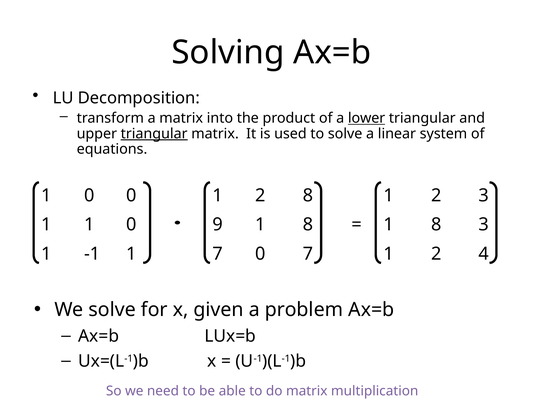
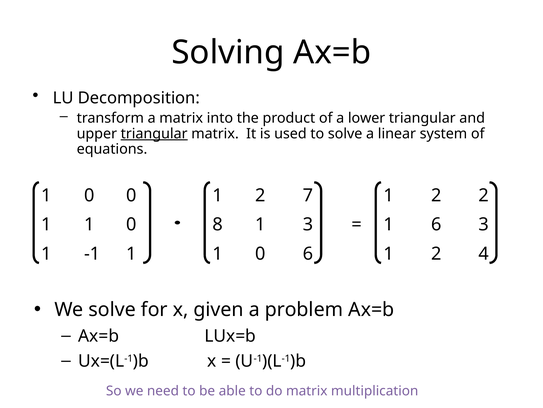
lower underline: present -> none (367, 118)
2 8: 8 -> 7 (308, 195)
2 3: 3 -> 2 (484, 195)
9: 9 -> 8 (218, 224)
8: 8 -> 3 (308, 224)
8: 8 -> 6 (436, 224)
-1 1 7: 7 -> 1 (218, 253)
0 7: 7 -> 6 (308, 253)
